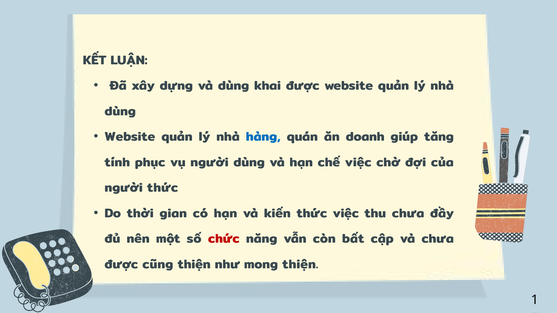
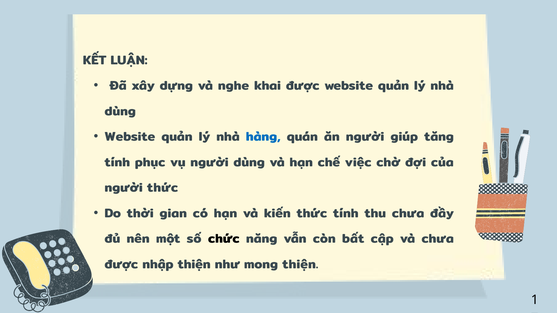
và dùng: dùng -> nghe (234, 86)
ăn doanh: doanh -> người (365, 137)
thức việc: việc -> tính (346, 213)
chức colour: red -> black (224, 239)
cũng: cũng -> nhập (158, 264)
